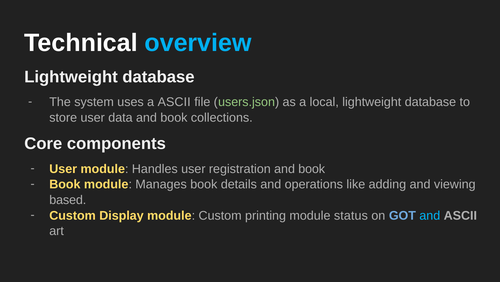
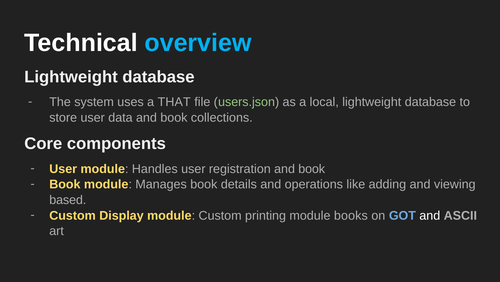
a ASCII: ASCII -> THAT (174, 102)
status: status -> books (351, 215)
and colour: light blue -> white (430, 215)
